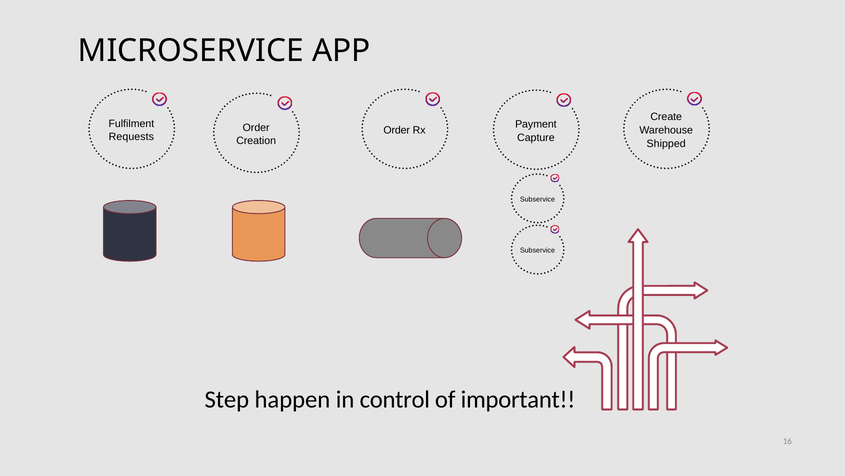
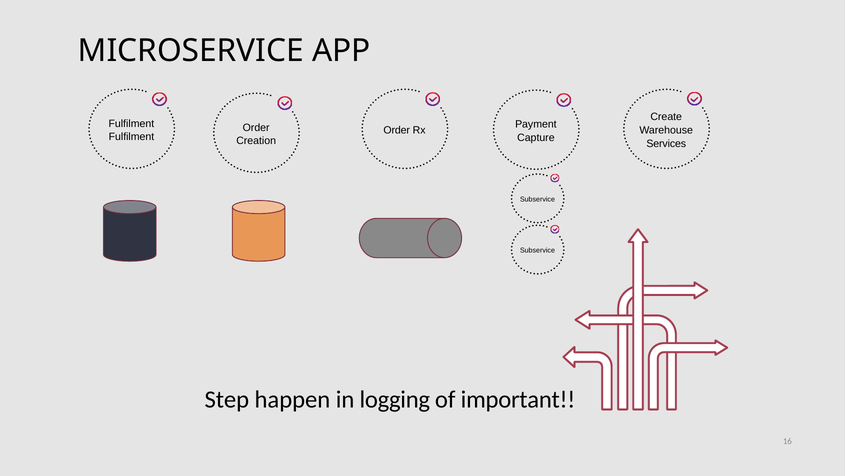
Requests: Requests -> Fulfilment (131, 137)
Shipped: Shipped -> Services (666, 143)
control: control -> logging (395, 399)
